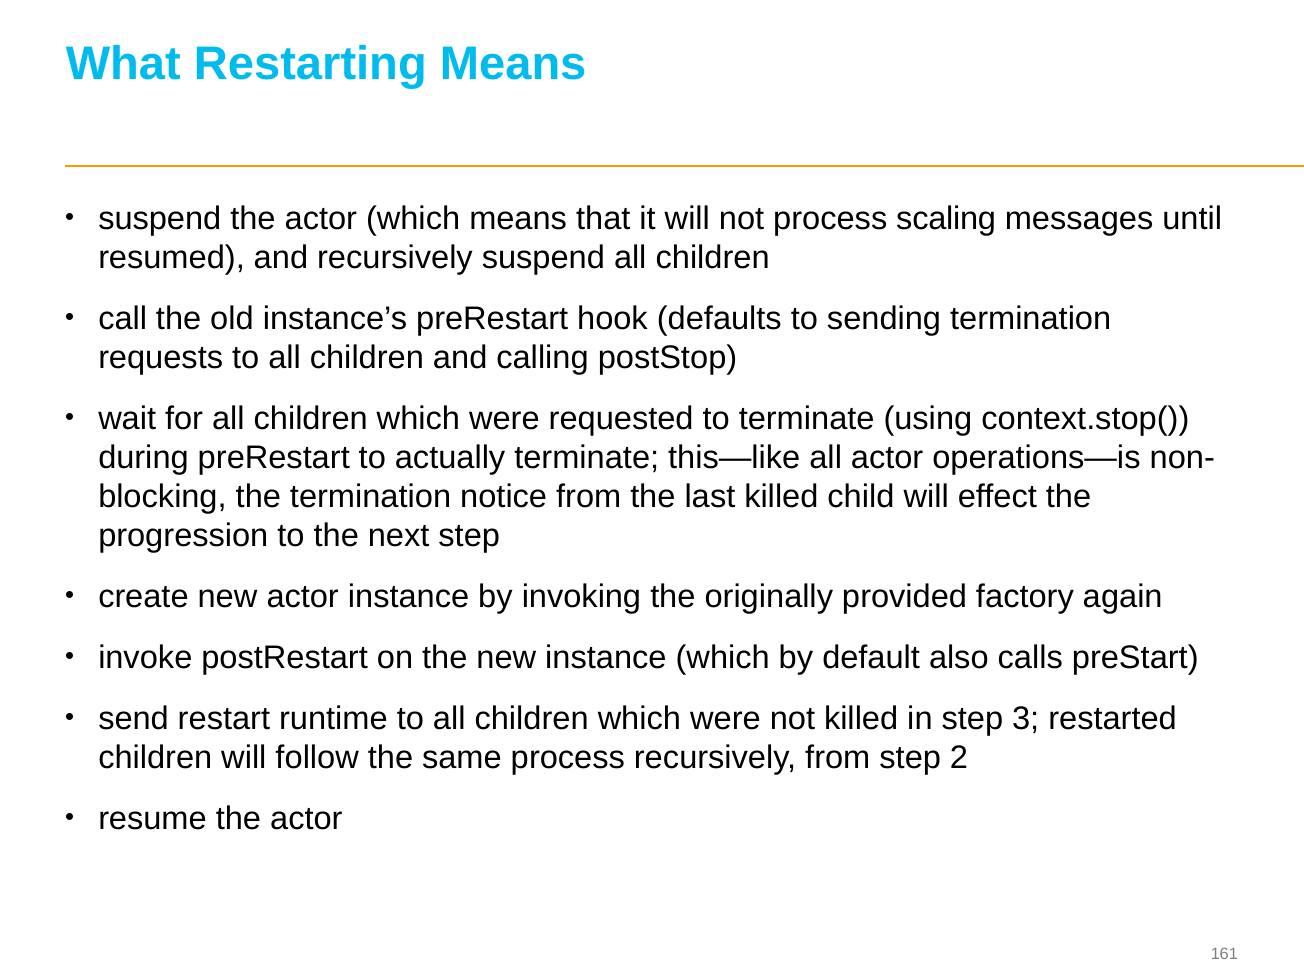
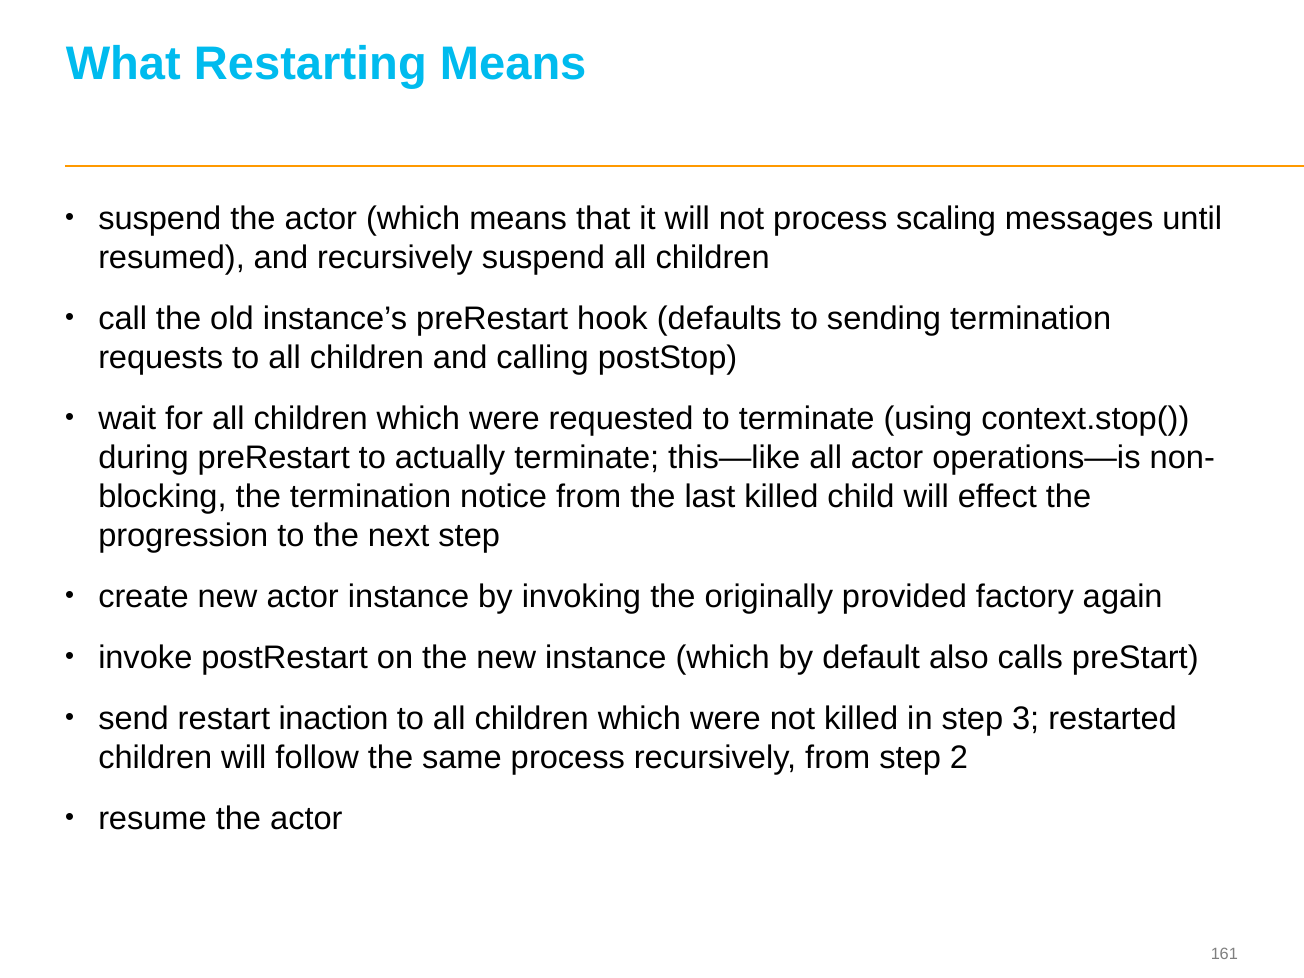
runtime: runtime -> inaction (334, 719)
